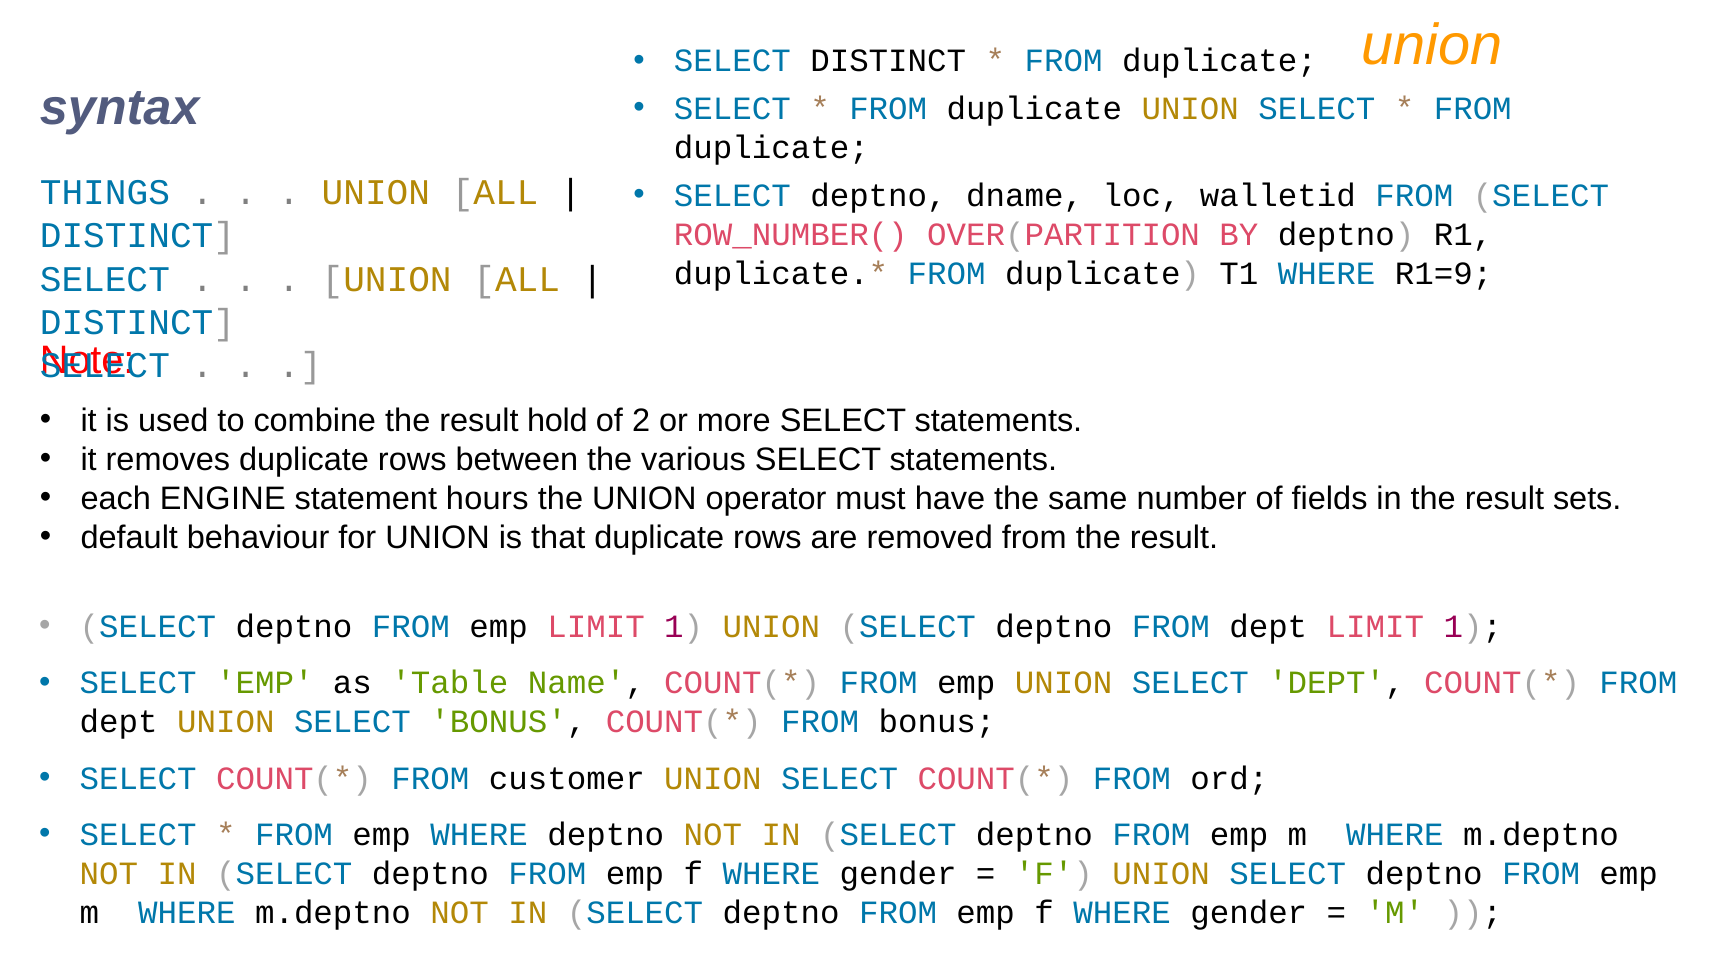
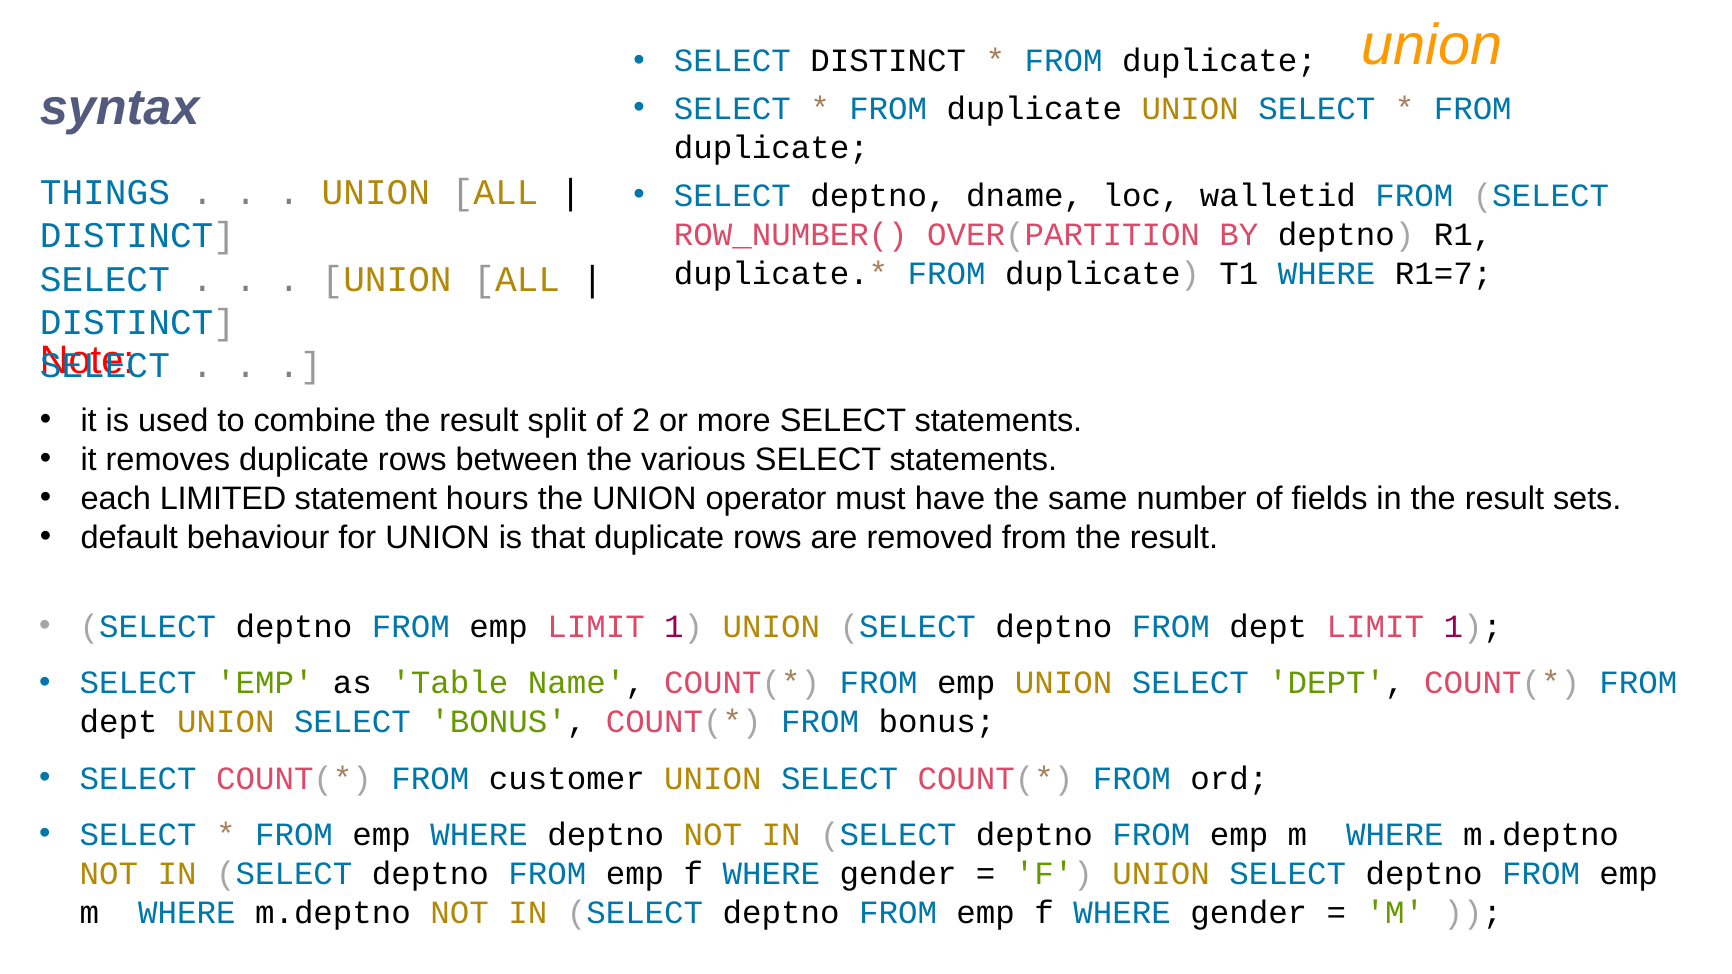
R1=9: R1=9 -> R1=7 (1444, 273)
hold: hold -> split (557, 421)
ENGINE: ENGINE -> LIMITED (223, 499)
